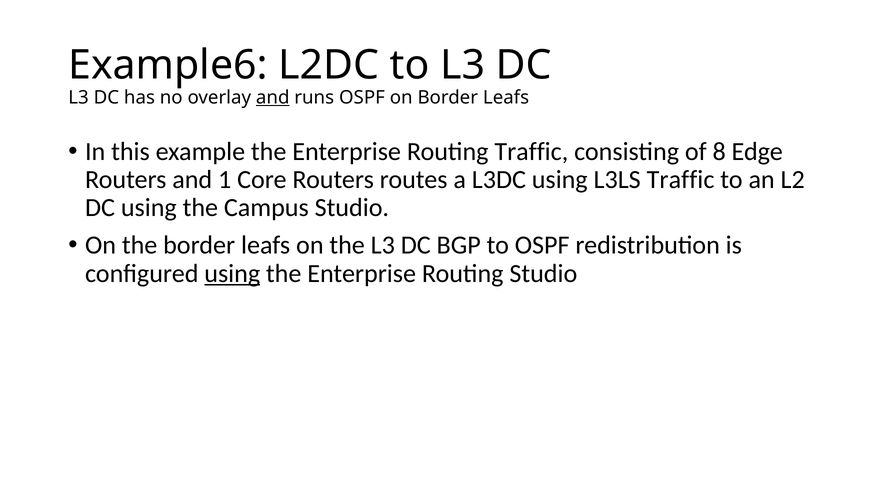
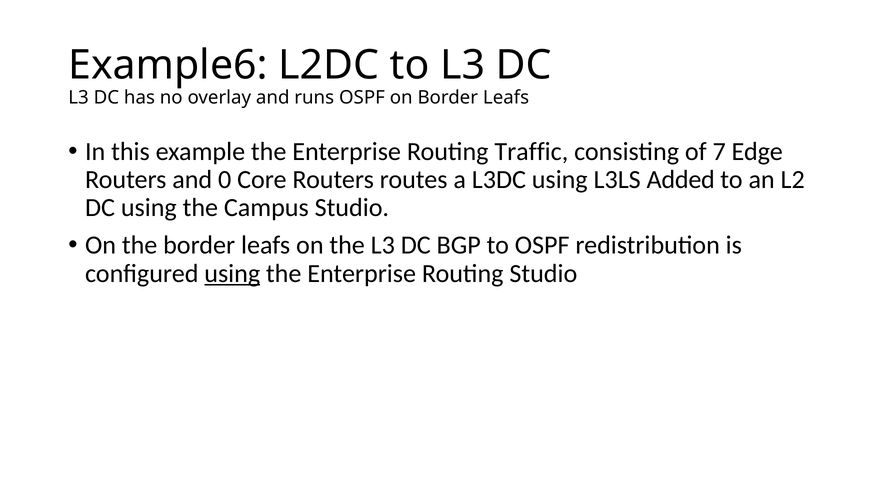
and underline: present -> none (273, 98)
8: 8 -> 7 (719, 151)
1: 1 -> 0 (225, 180)
L3LS Traffic: Traffic -> Added (681, 180)
